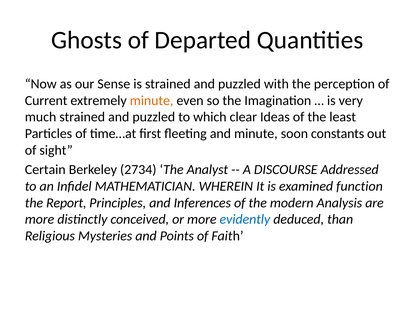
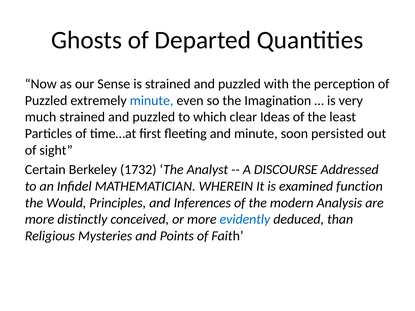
Current: Current -> Puzzled (46, 101)
minute colour: orange -> blue (152, 101)
constants: constants -> persisted (337, 134)
2734: 2734 -> 1732 (138, 170)
Report: Report -> Would (66, 203)
